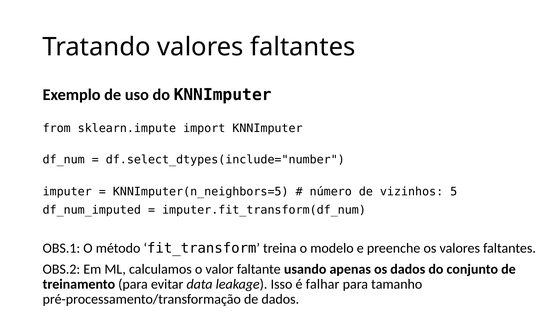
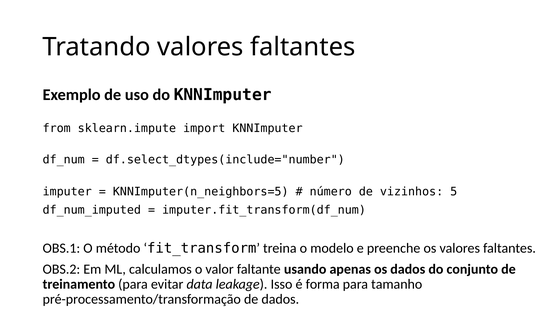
falhar: falhar -> forma (323, 284)
